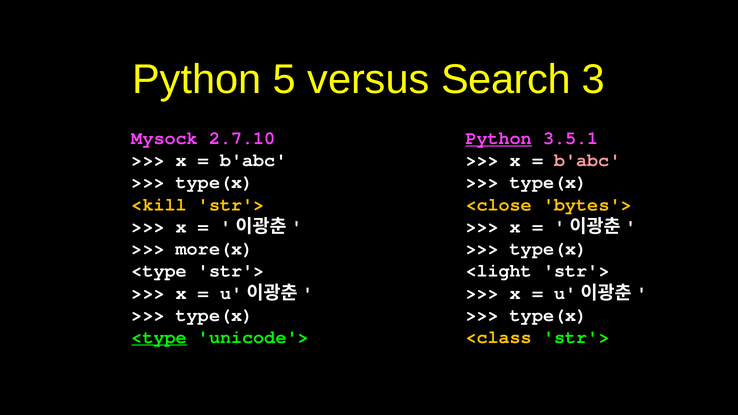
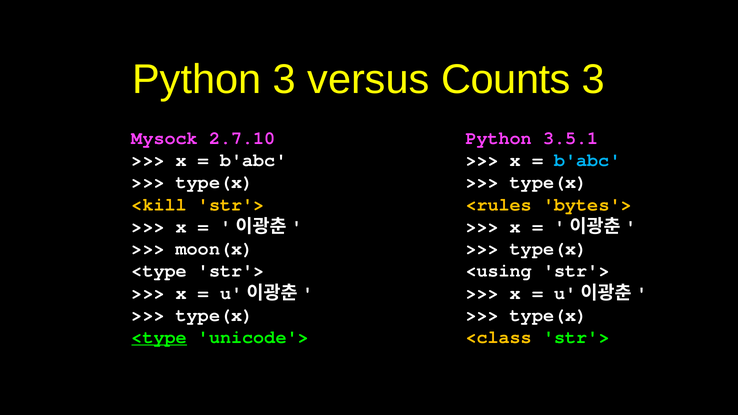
Python 5: 5 -> 3 (284, 79)
Search: Search -> Counts (506, 79)
Python underline: present -> none (499, 138)
b'abc colour: pink -> light blue (587, 160)
<close: <close -> <rules (499, 204)
more(x: more(x -> moon(x (215, 249)
<light: <light -> <using (499, 271)
